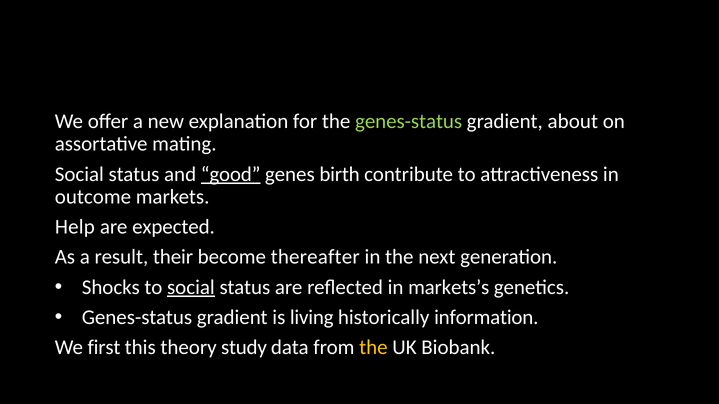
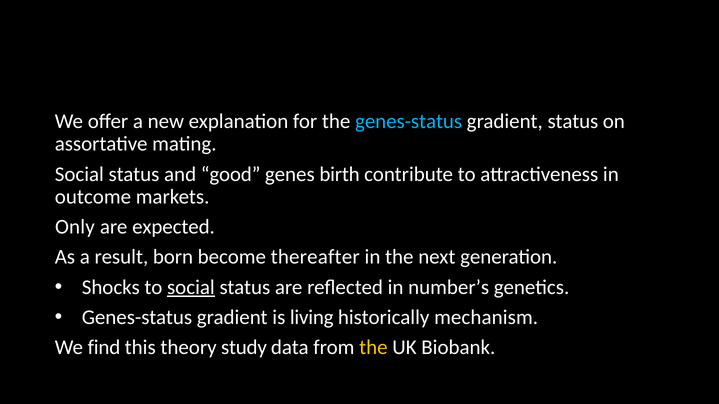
genes-status colour: light green -> light blue (409, 122)
gradient about: about -> status (573, 122)
good underline: present -> none (231, 174)
Help: Help -> Only (75, 227)
their: their -> born (173, 257)
markets’s: markets’s -> number’s (449, 287)
information: information -> mechanism (486, 318)
first: first -> find (104, 348)
